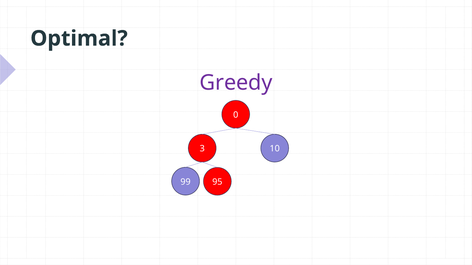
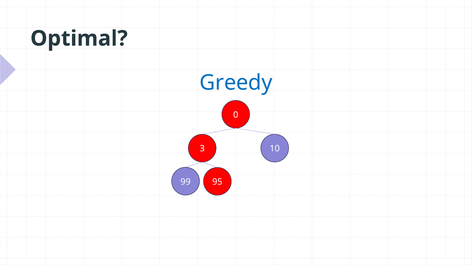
Greedy colour: purple -> blue (236, 83)
